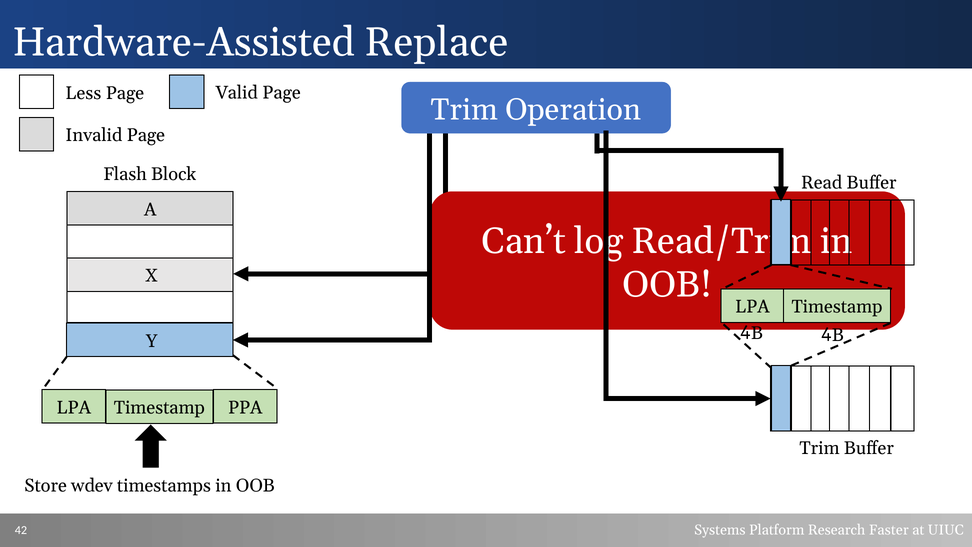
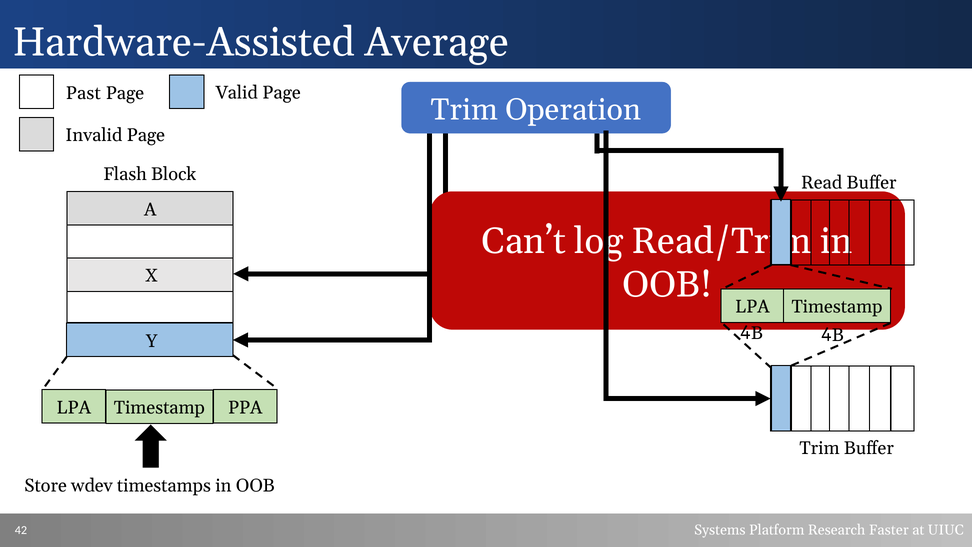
Replace: Replace -> Average (437, 42)
Less: Less -> Past (83, 93)
